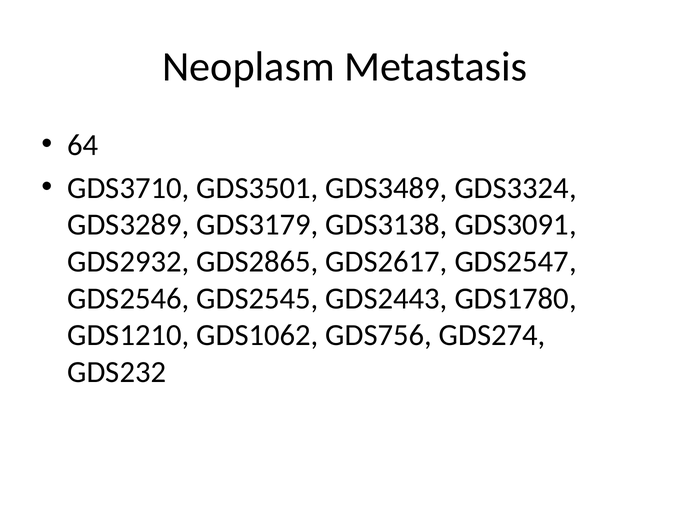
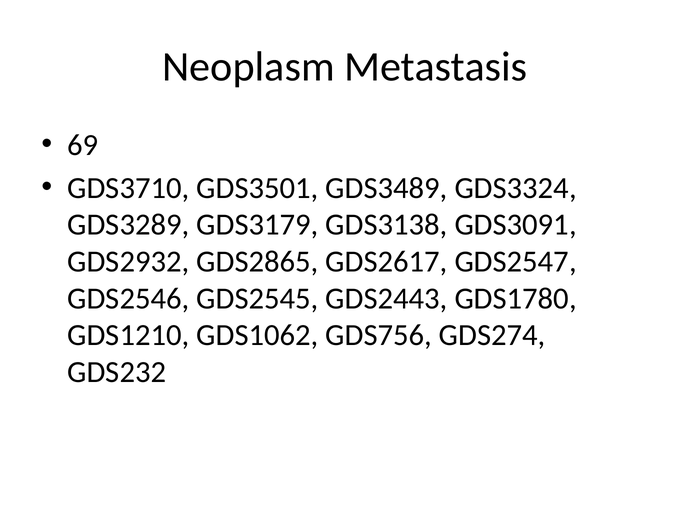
64: 64 -> 69 (83, 145)
